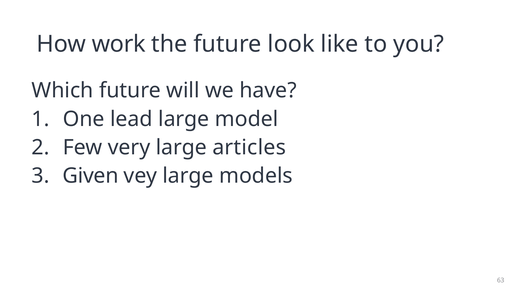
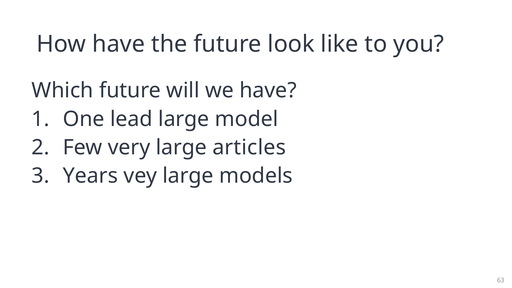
How work: work -> have (119, 44)
Given: Given -> Years (90, 176)
